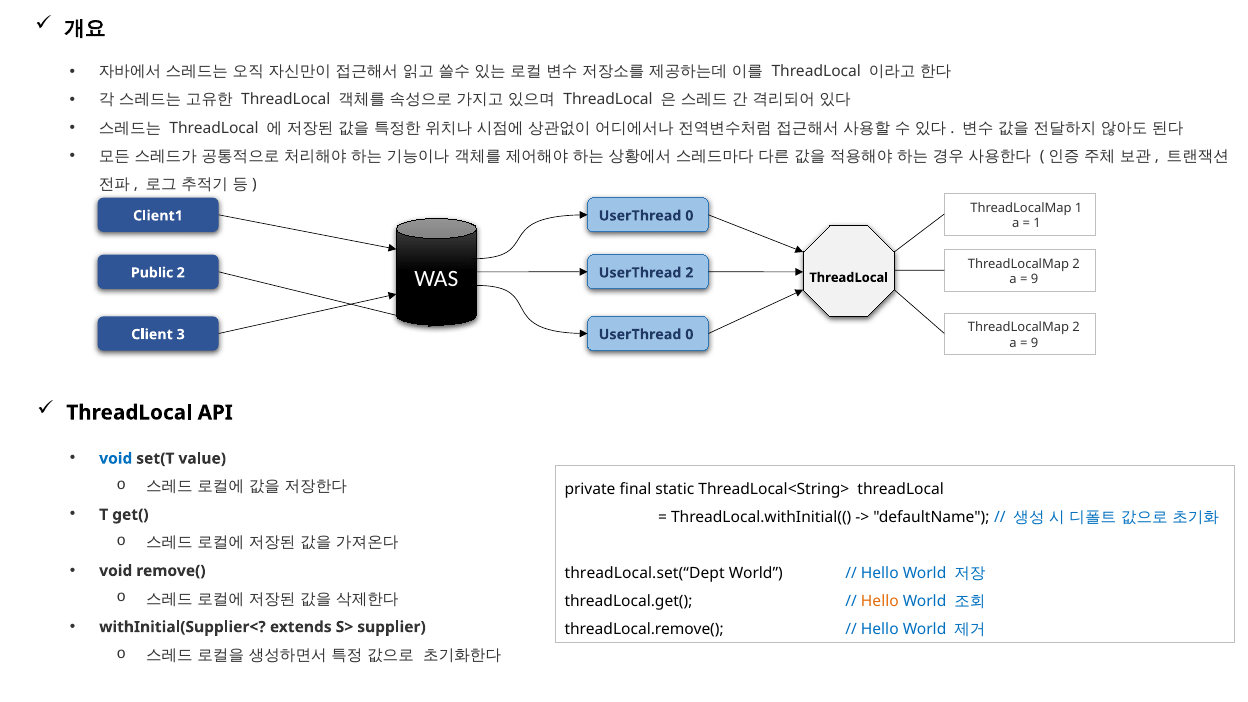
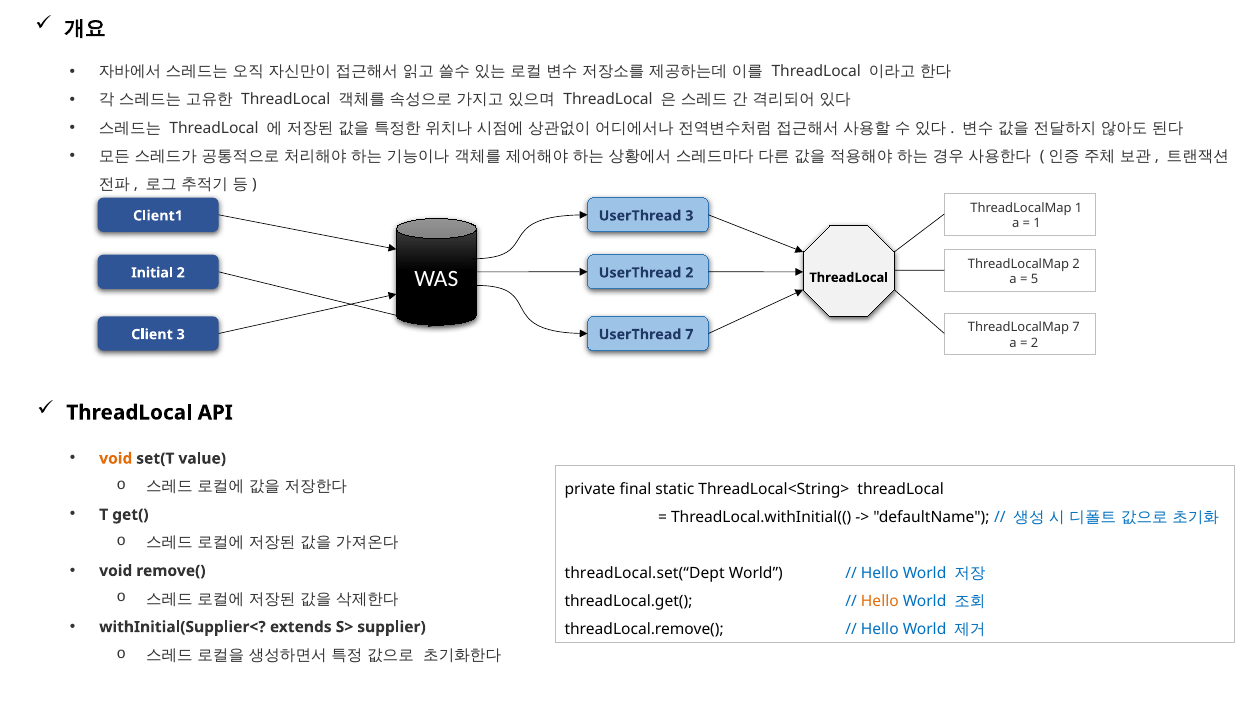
0: 0 -> 3 (689, 216)
Public: Public -> Initial (152, 273)
9: 9 -> 5 (1035, 280)
2: 2 -> 7 (1076, 327)
0: 0 -> 7 (689, 334)
9: 9 -> 2 (1035, 343)
void colour: blue -> orange (116, 459)
